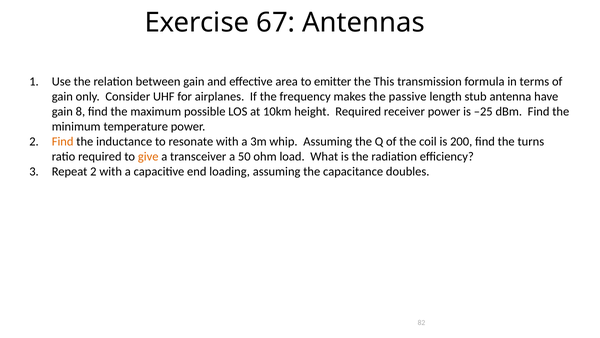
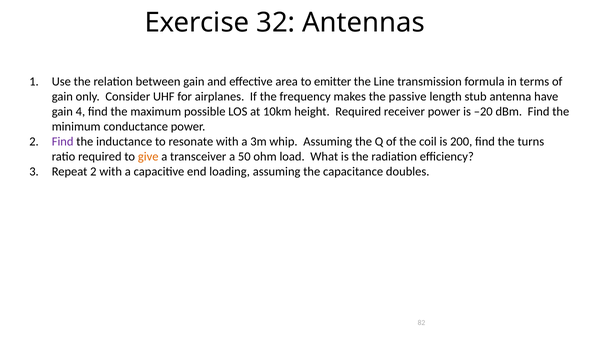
67: 67 -> 32 (276, 22)
This: This -> Line (384, 81)
8: 8 -> 4 (80, 112)
–25: –25 -> –20 (483, 112)
temperature: temperature -> conductance (136, 127)
Find colour: orange -> purple (63, 142)
